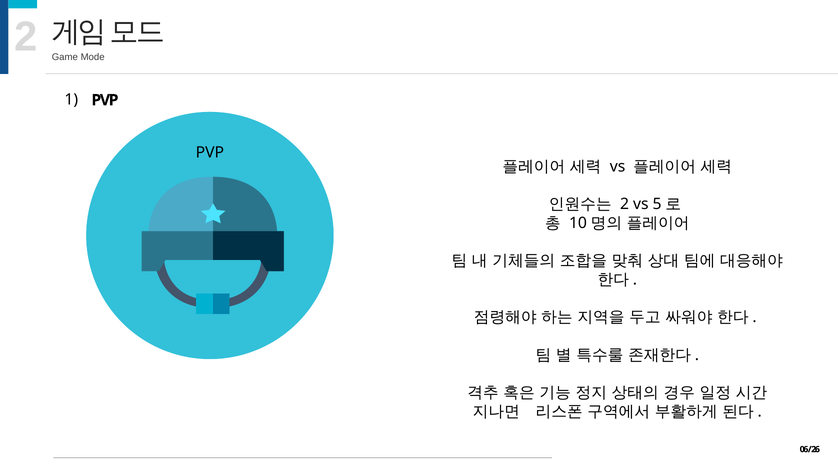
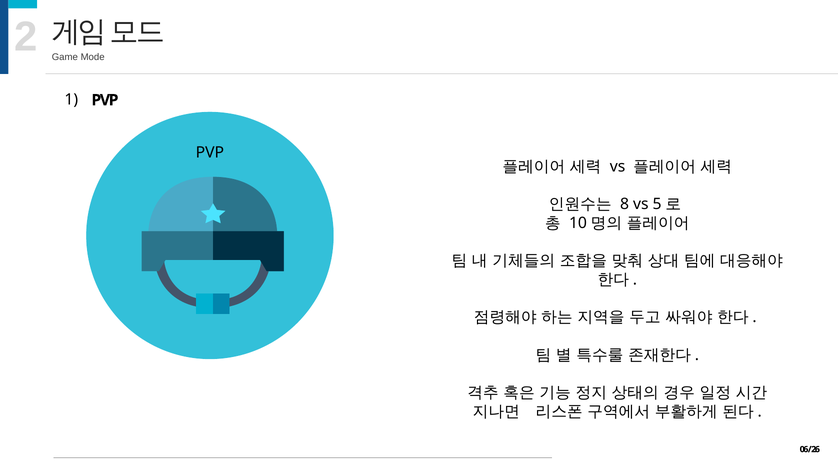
2: 2 -> 8 (625, 204)
